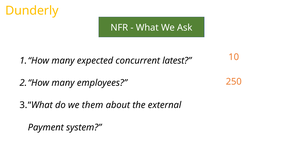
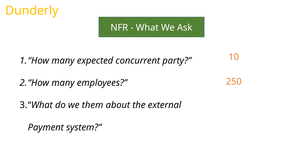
latest: latest -> party (177, 60)
